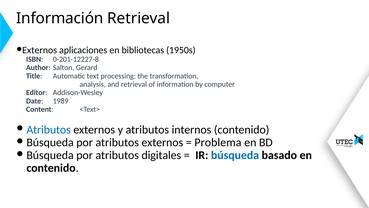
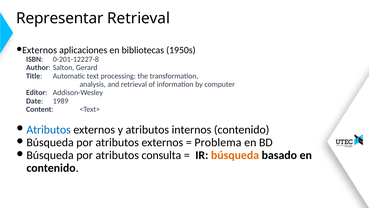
Información: Información -> Representar (60, 18)
digitales: digitales -> consulta (161, 155)
búsqueda colour: blue -> orange (235, 155)
